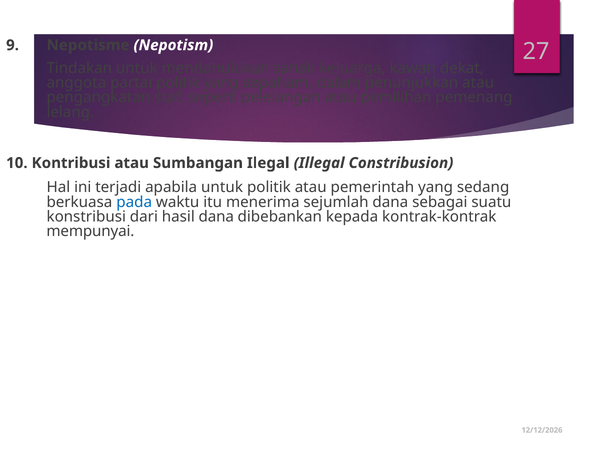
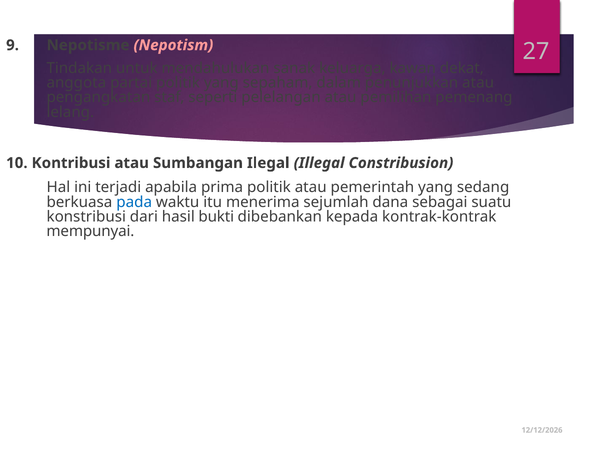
Nepotism colour: white -> pink (173, 45)
apabila untuk: untuk -> prima (222, 187)
hasil dana: dana -> bukti (216, 216)
